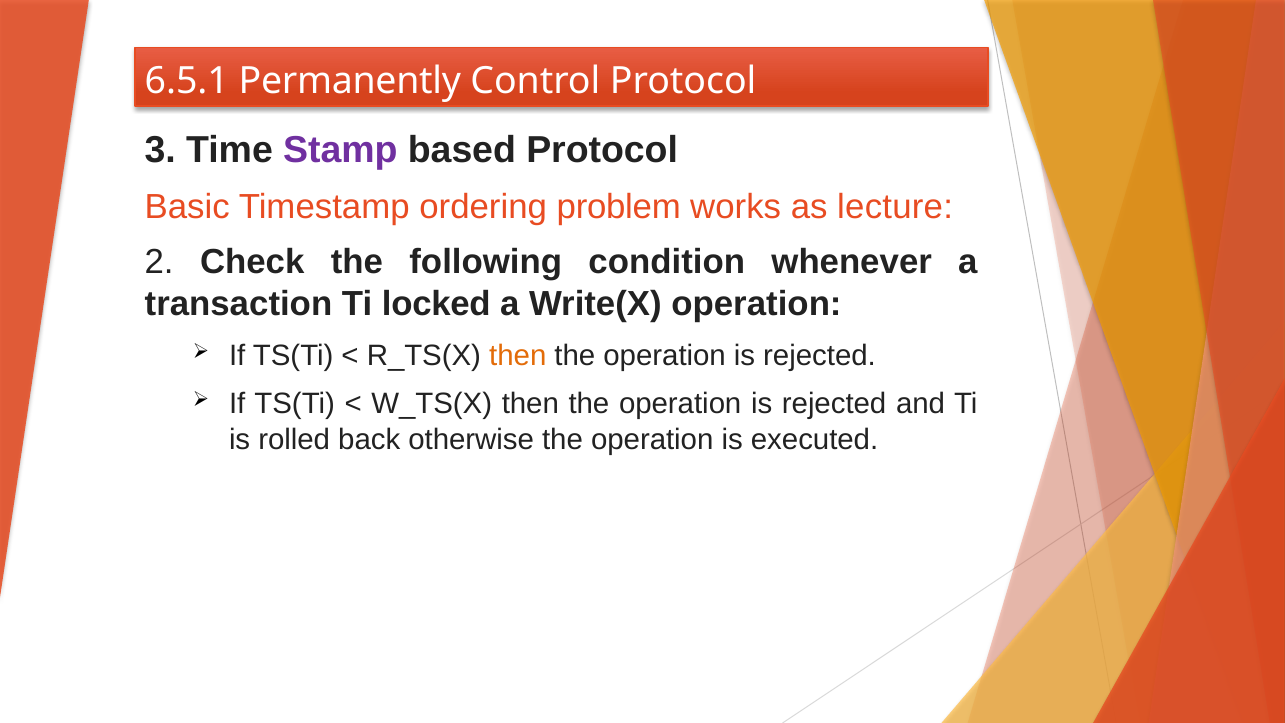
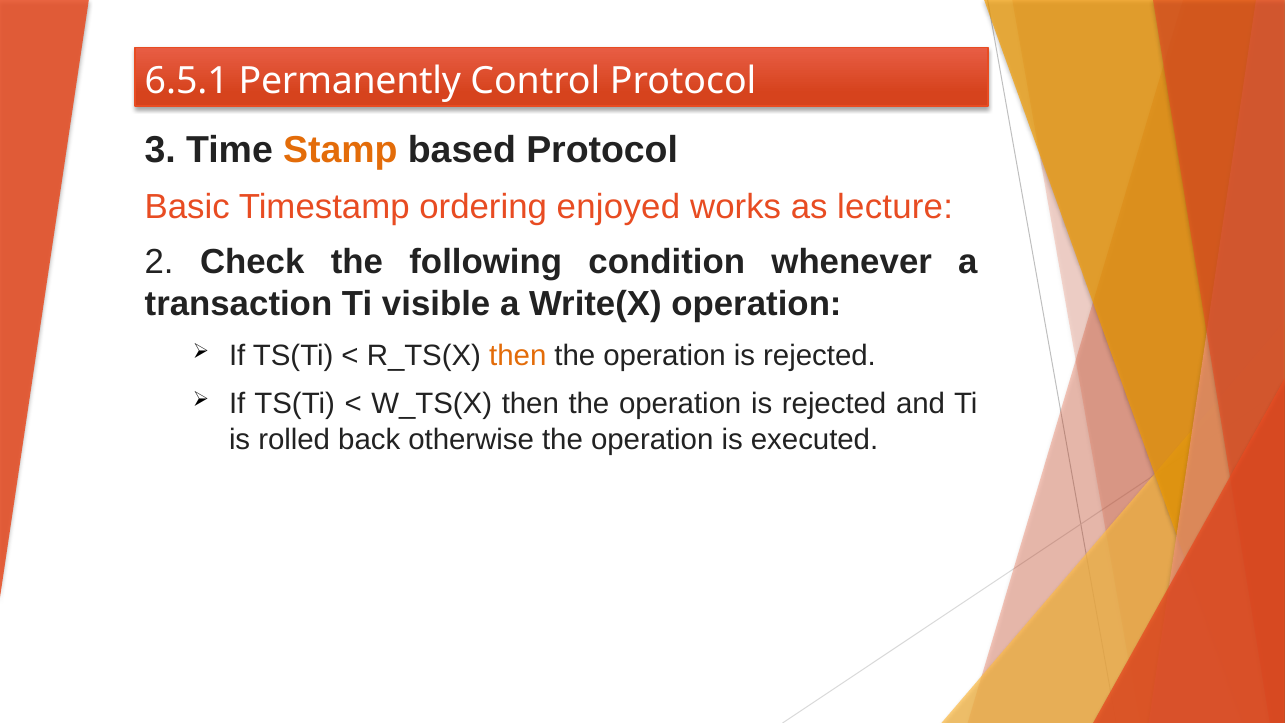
Stamp colour: purple -> orange (340, 150)
problem: problem -> enjoyed (618, 207)
locked: locked -> visible (436, 304)
